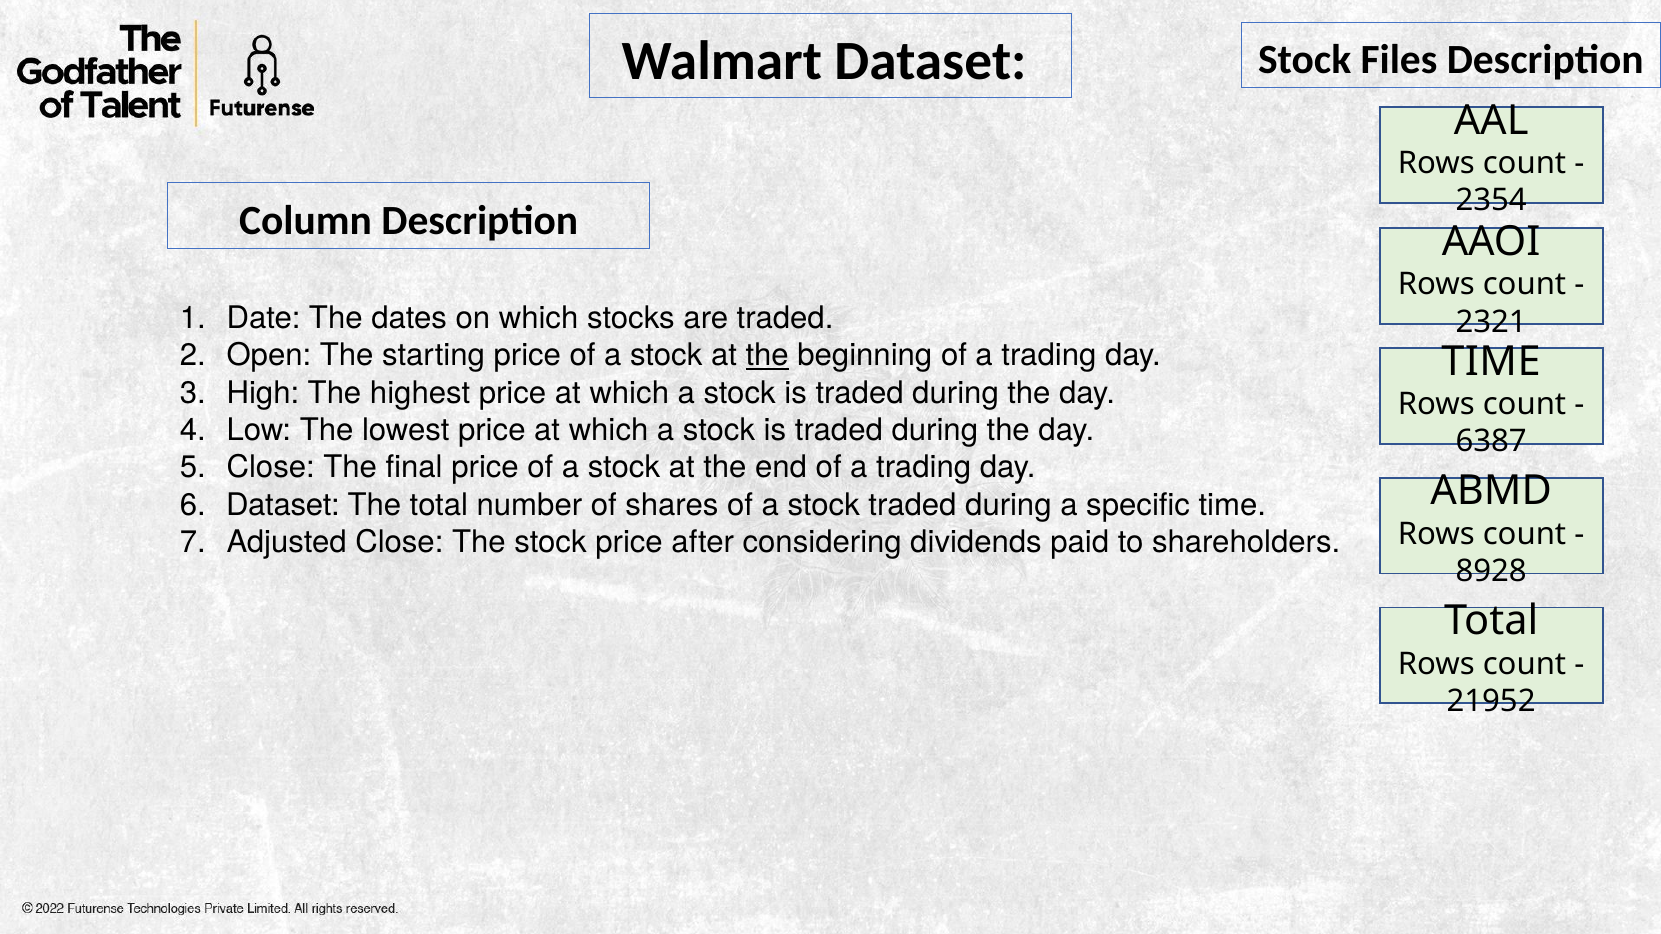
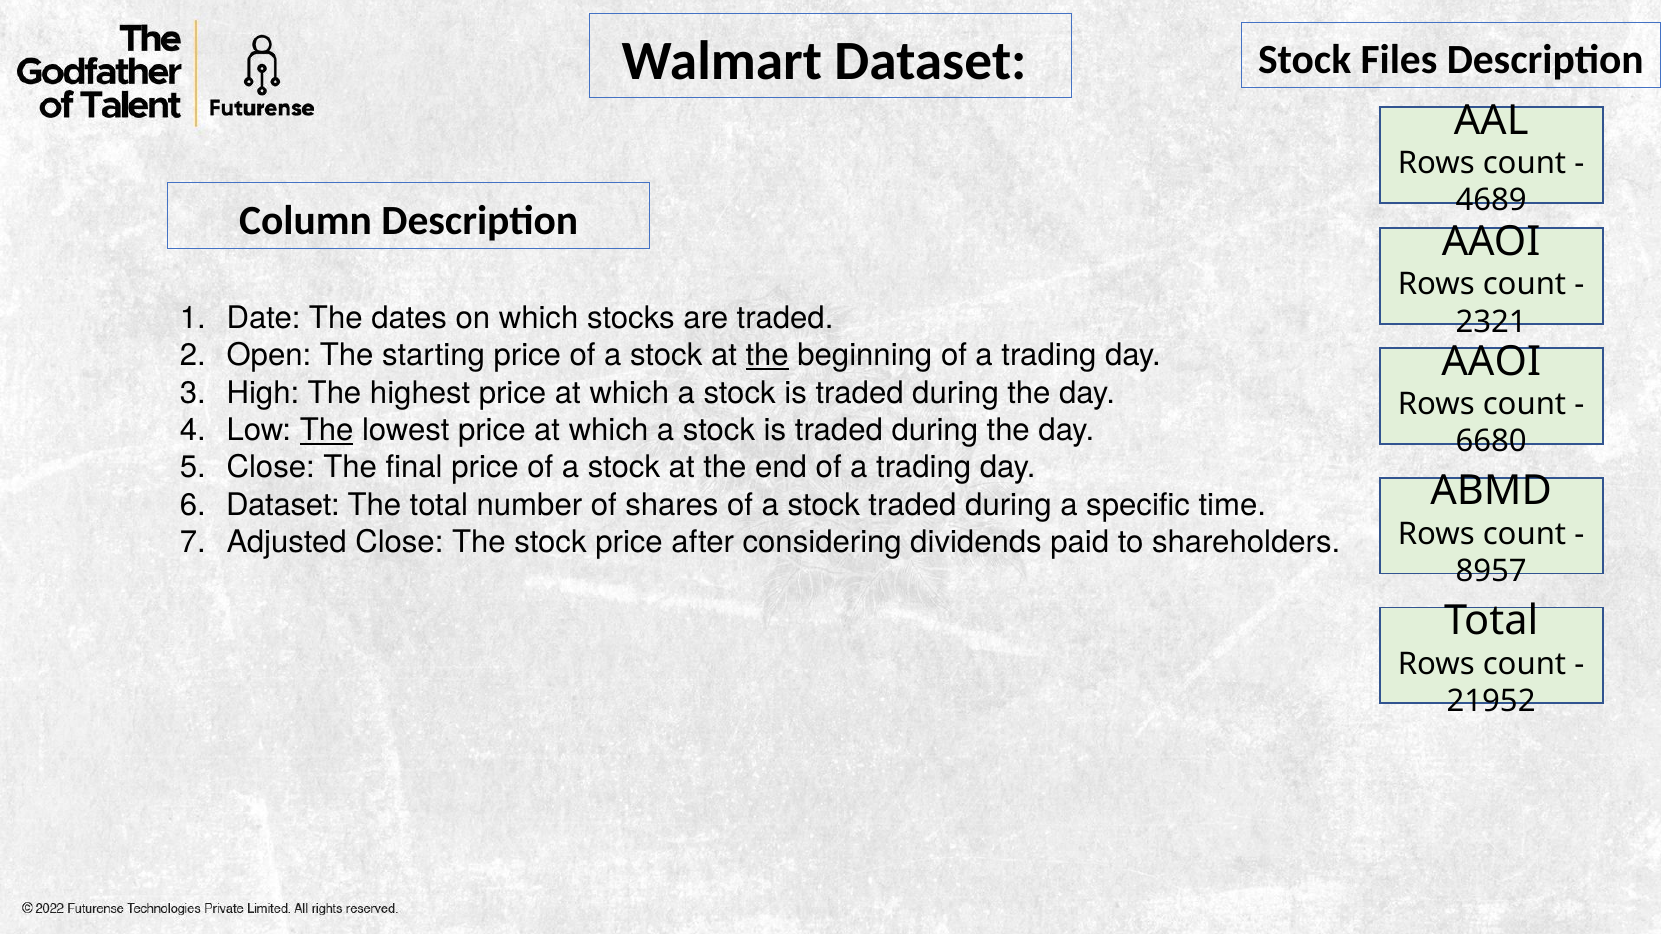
2354: 2354 -> 4689 (1491, 201)
TIME: TIME -> AAOI (1491, 362)
The underline: none -> present (327, 430)
6387: 6387 -> 6680 (1491, 442)
8928: 8928 -> 8957 (1491, 572)
